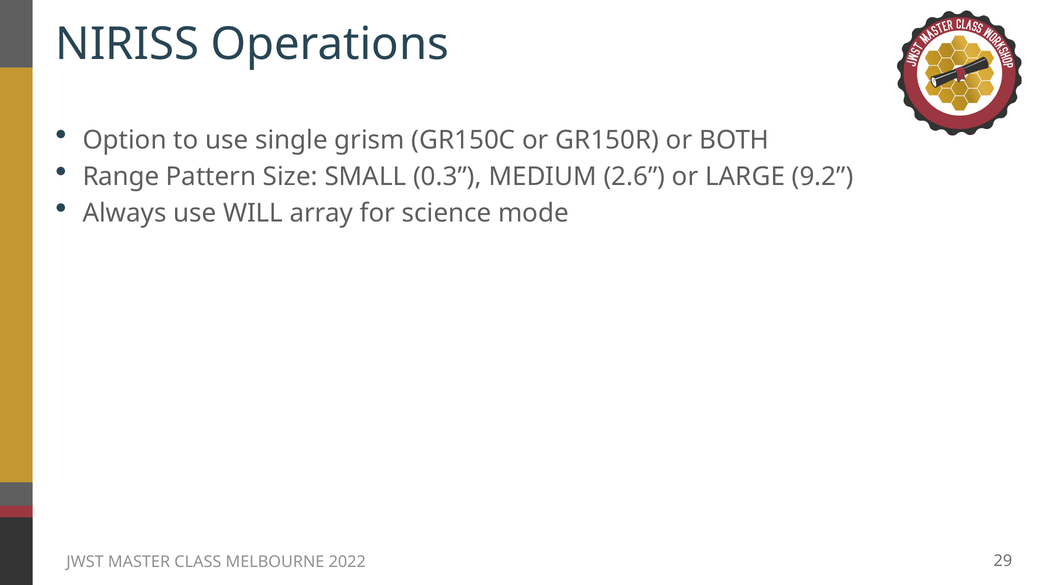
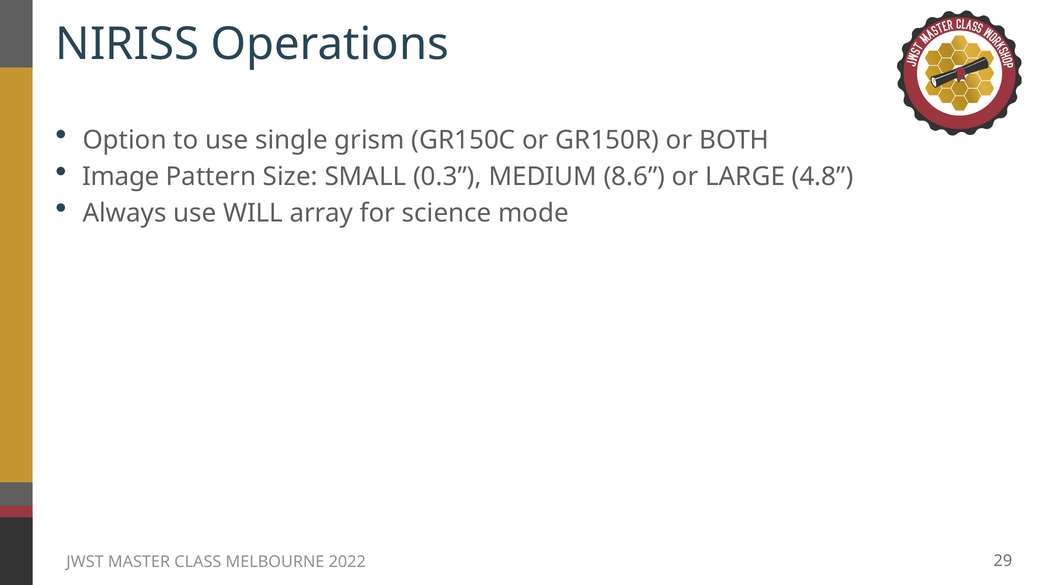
Range: Range -> Image (121, 177)
2.6: 2.6 -> 8.6 (634, 177)
9.2: 9.2 -> 4.8 (823, 177)
